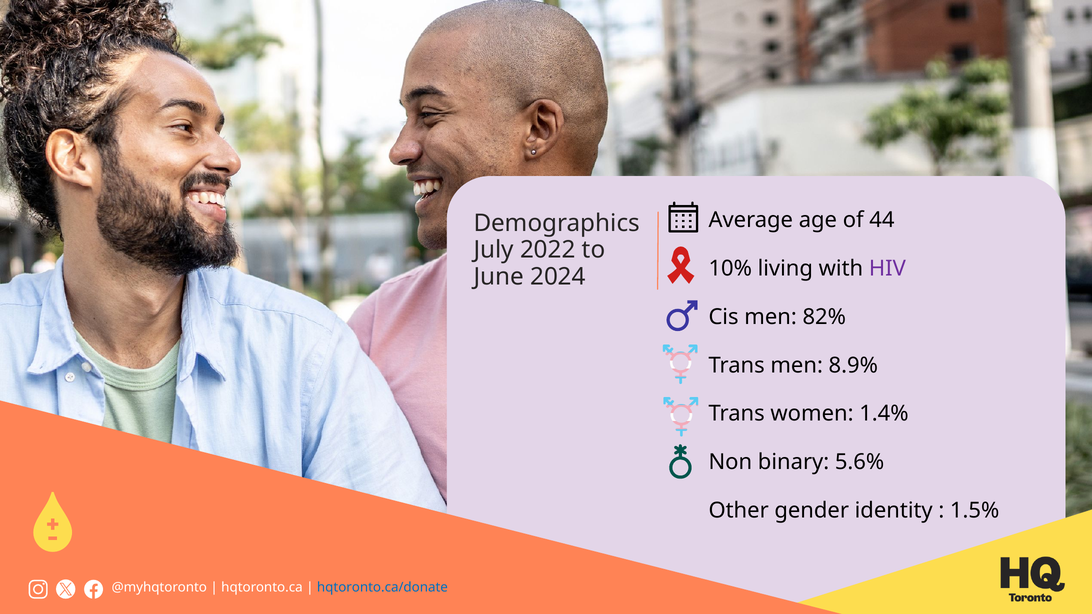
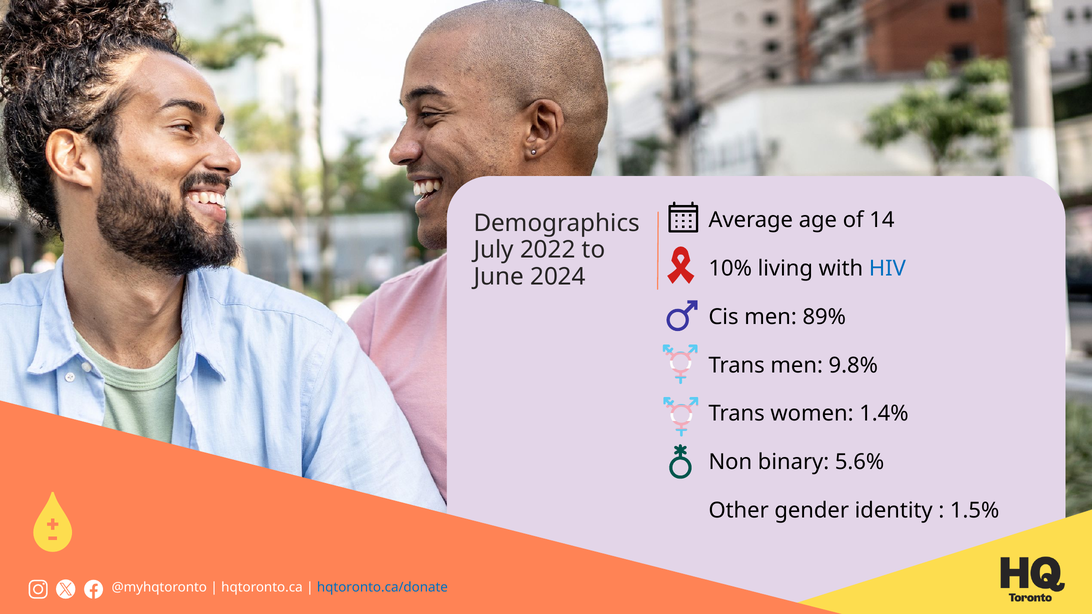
44: 44 -> 14 (882, 220)
HIV colour: purple -> blue (887, 269)
82%: 82% -> 89% (824, 317)
8.9%: 8.9% -> 9.8% (853, 365)
